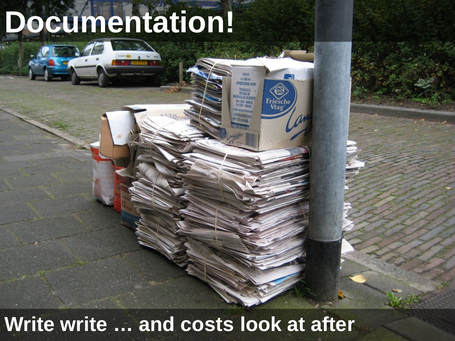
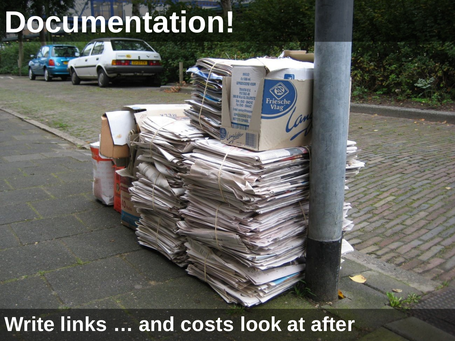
Write write: write -> links (84, 325)
